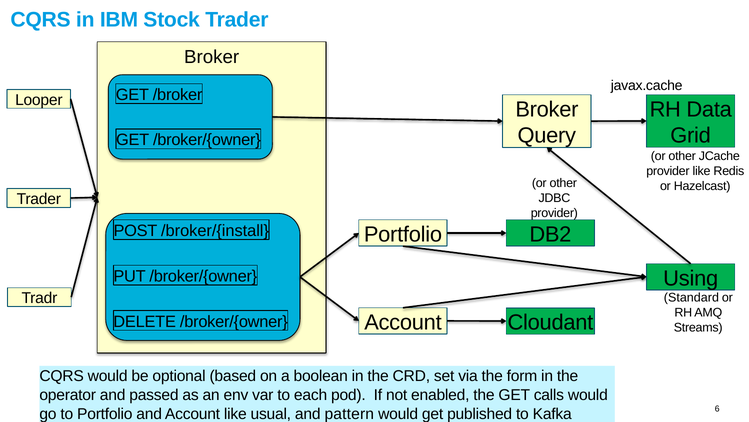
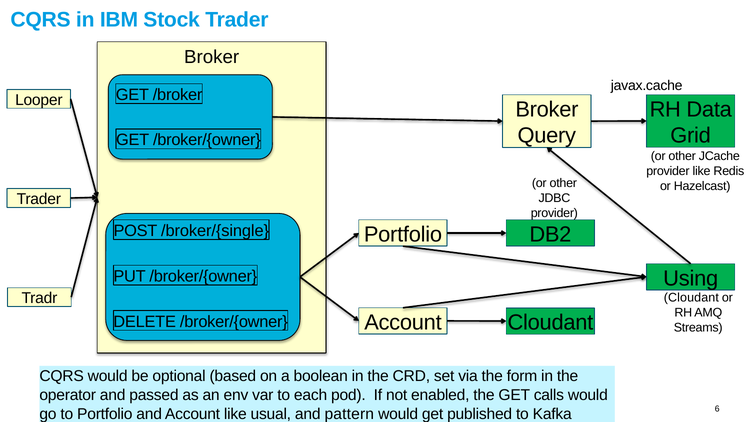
/broker/{install: /broker/{install -> /broker/{single (215, 231)
Standard: Standard -> Cloudant (691, 297)
